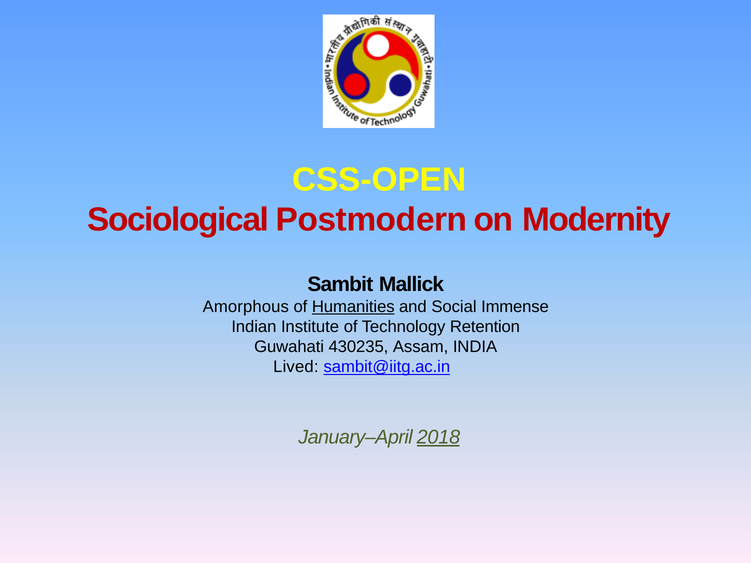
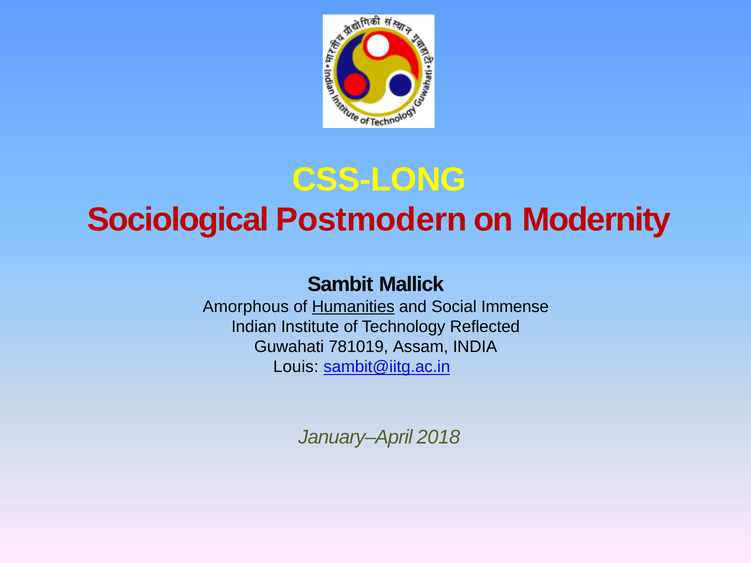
CSS-OPEN: CSS-OPEN -> CSS-LONG (379, 180)
Retention: Retention -> Reflected (485, 327)
430235: 430235 -> 781019 (358, 347)
Lived: Lived -> Louis (296, 367)
2018 underline: present -> none (438, 437)
